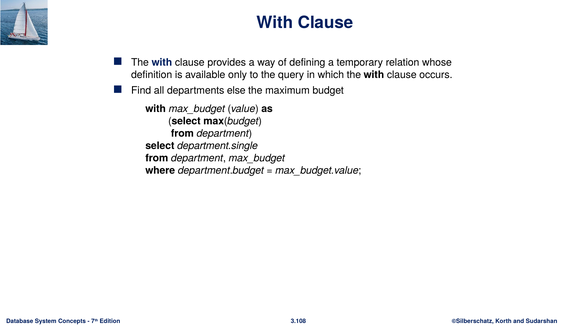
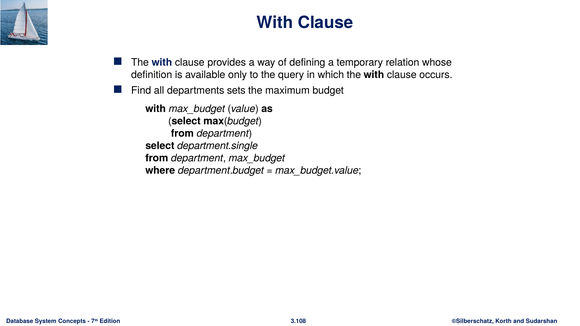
else: else -> sets (236, 91)
